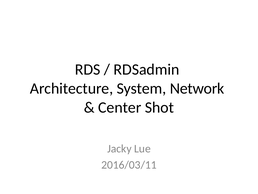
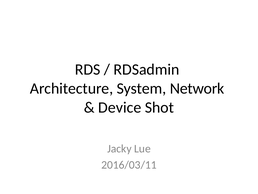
Center: Center -> Device (120, 107)
